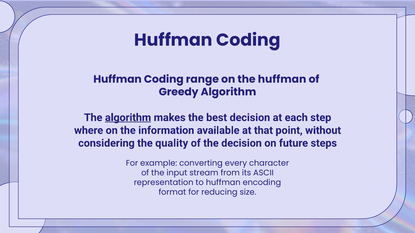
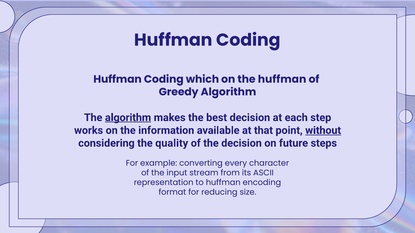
range: range -> which (202, 79)
where: where -> works (89, 131)
without underline: none -> present (323, 131)
